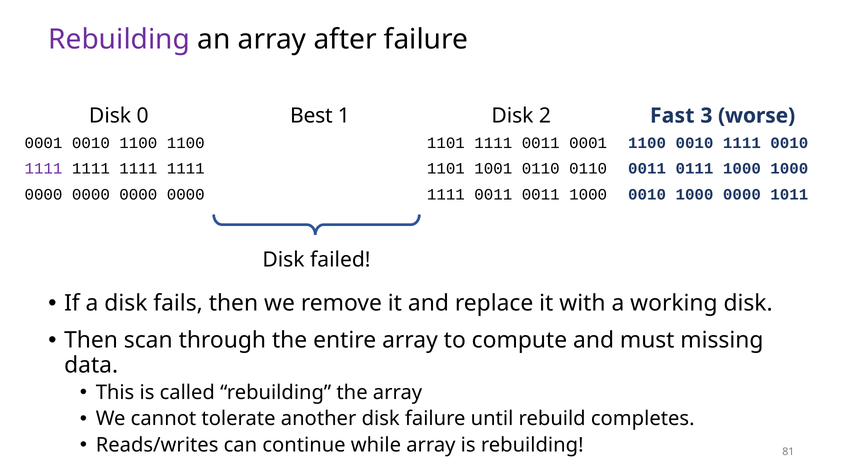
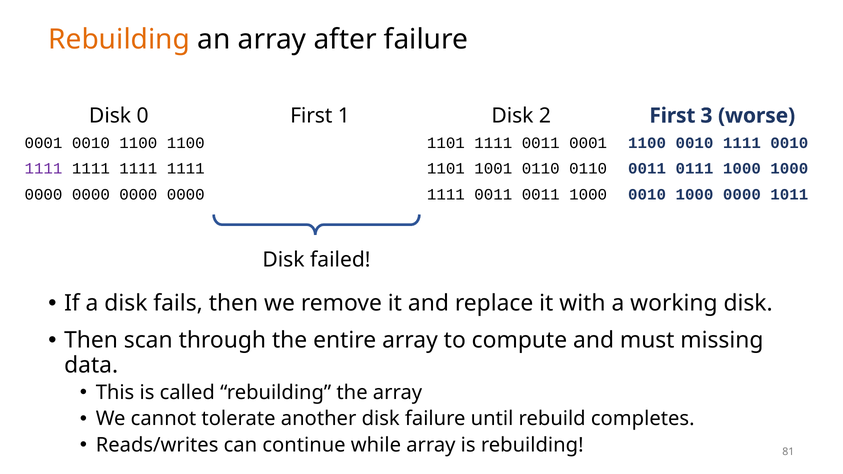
Rebuilding colour: purple -> orange (119, 39)
0 Best: Best -> First (311, 116)
2 Fast: Fast -> First (672, 116)
